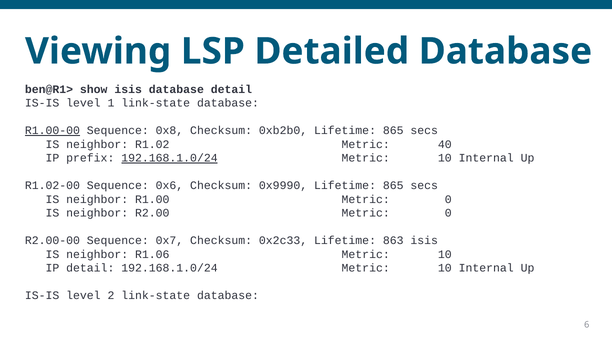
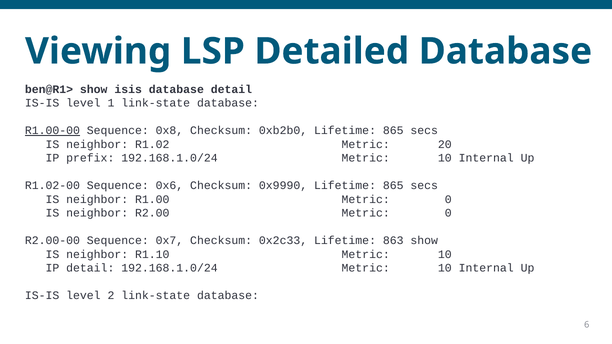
40: 40 -> 20 (445, 144)
192.168.1.0/24 underline: present -> none (169, 158)
863 isis: isis -> show (424, 241)
R1.06: R1.06 -> R1.10 (152, 255)
